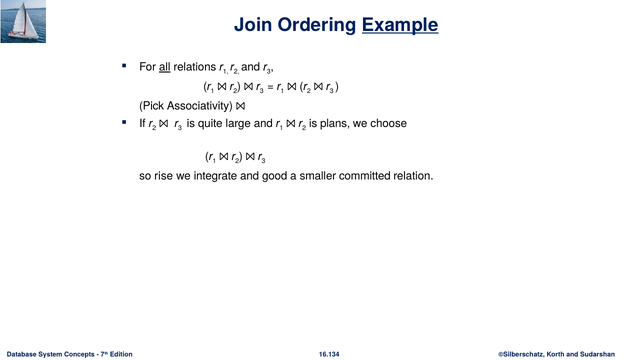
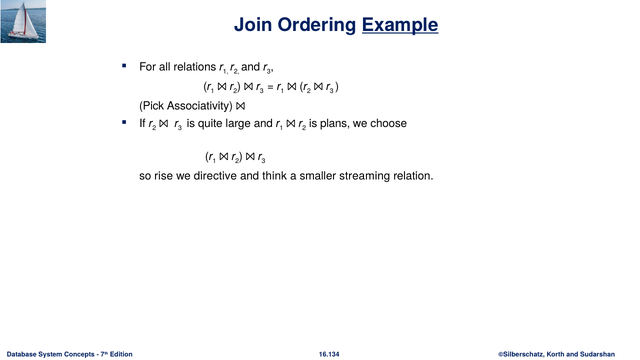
all underline: present -> none (165, 67)
integrate: integrate -> directive (215, 176)
good: good -> think (275, 176)
committed: committed -> streaming (365, 176)
